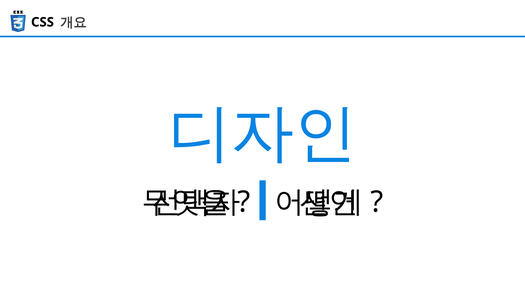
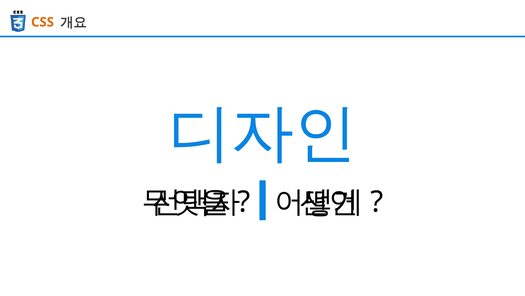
CSS colour: black -> orange (42, 22)
